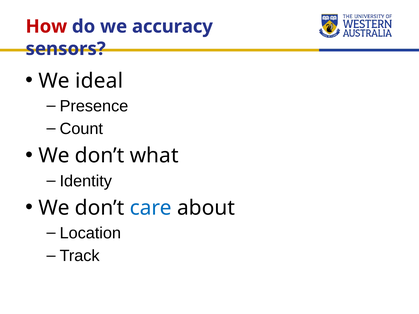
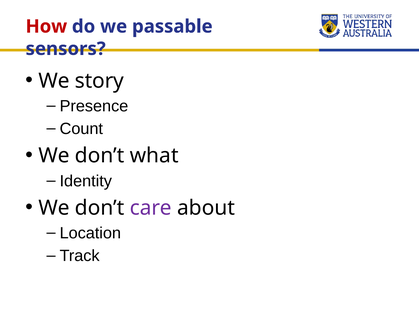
accuracy: accuracy -> passable (172, 26)
ideal: ideal -> story (99, 81)
care colour: blue -> purple (151, 208)
